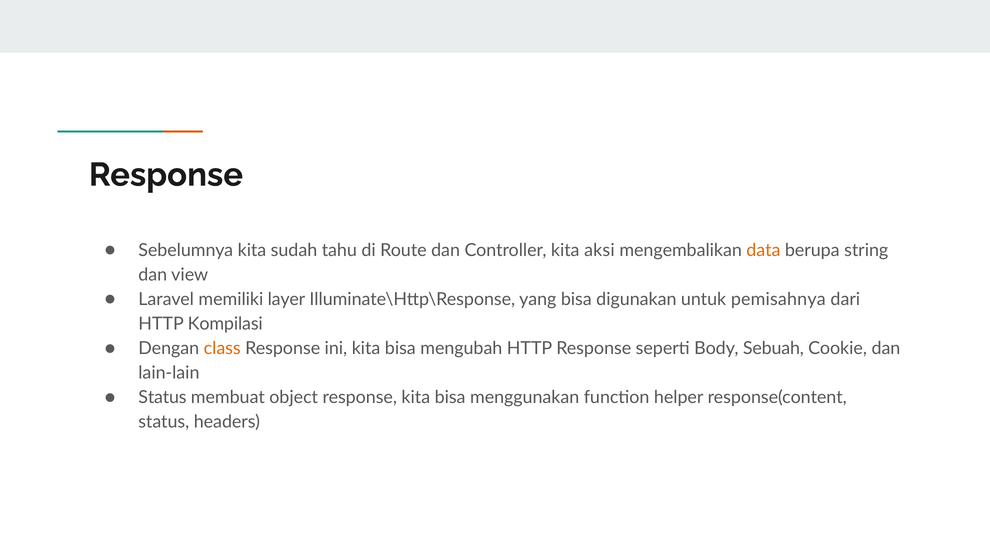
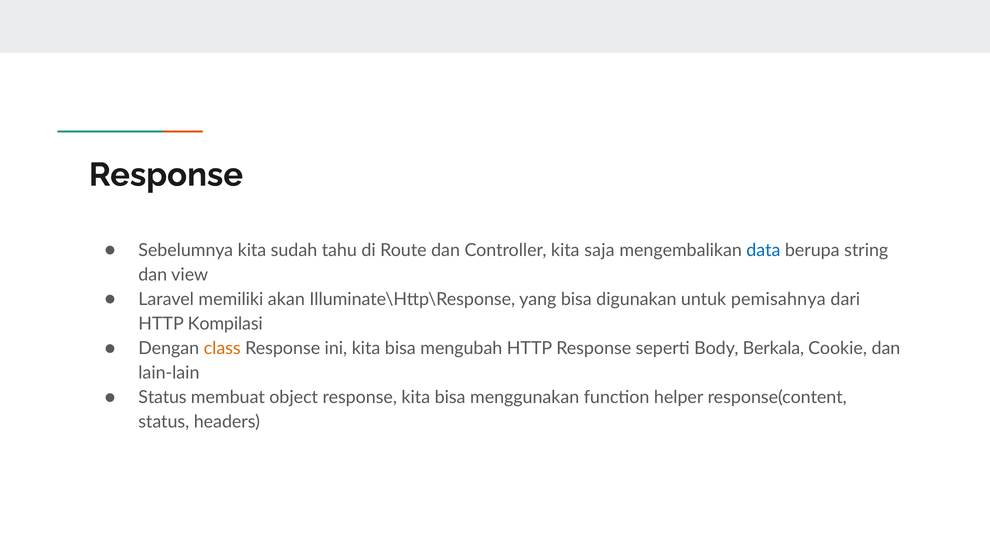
aksi: aksi -> saja (599, 250)
data colour: orange -> blue (763, 250)
layer: layer -> akan (286, 299)
Sebuah: Sebuah -> Berkala (773, 348)
